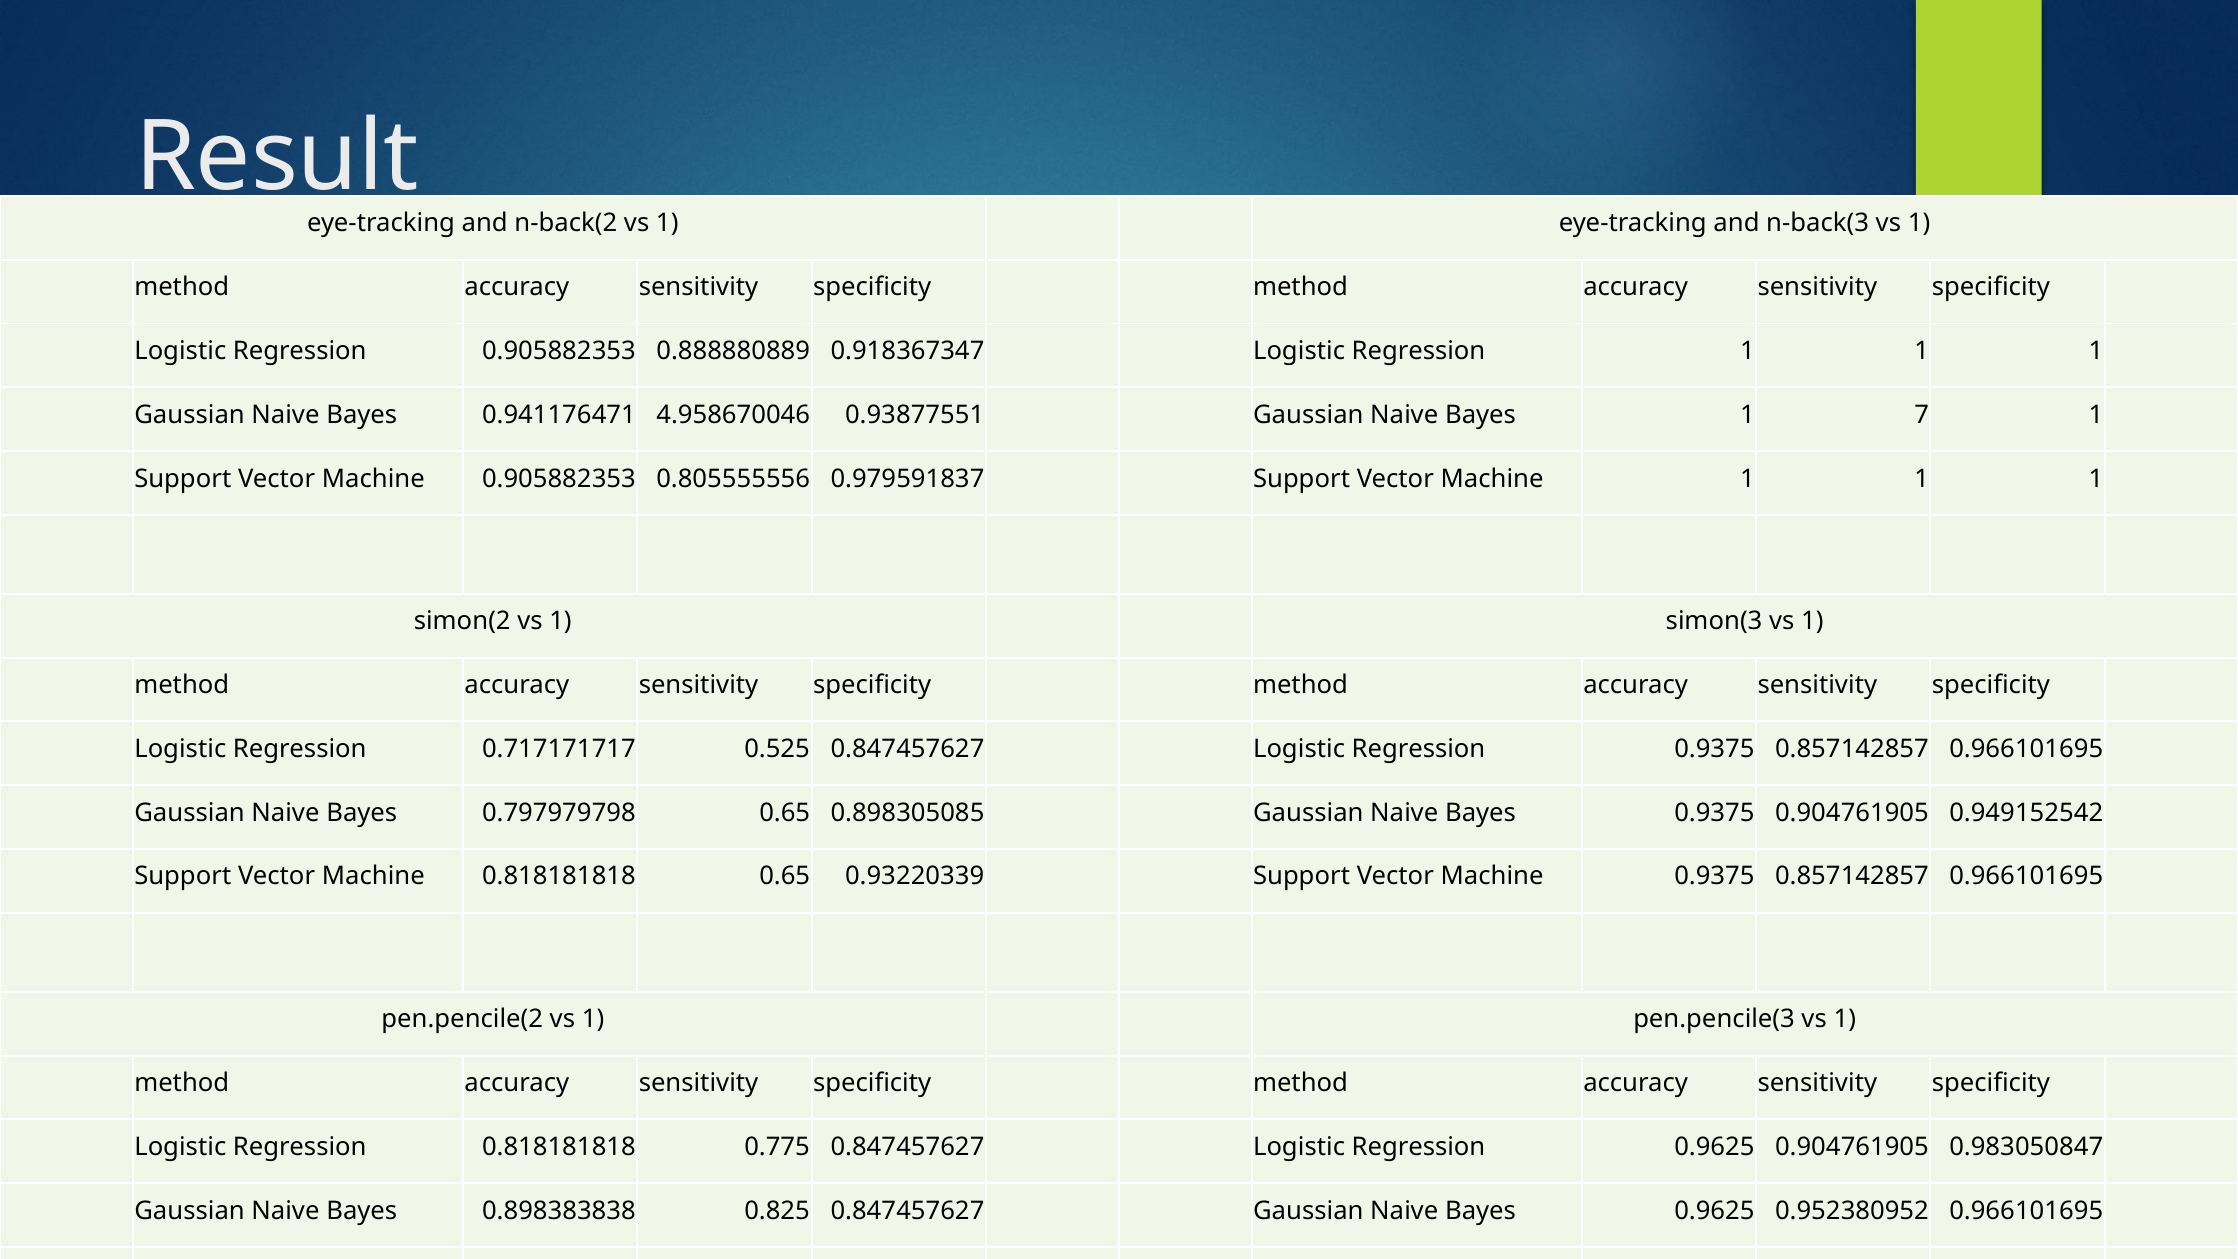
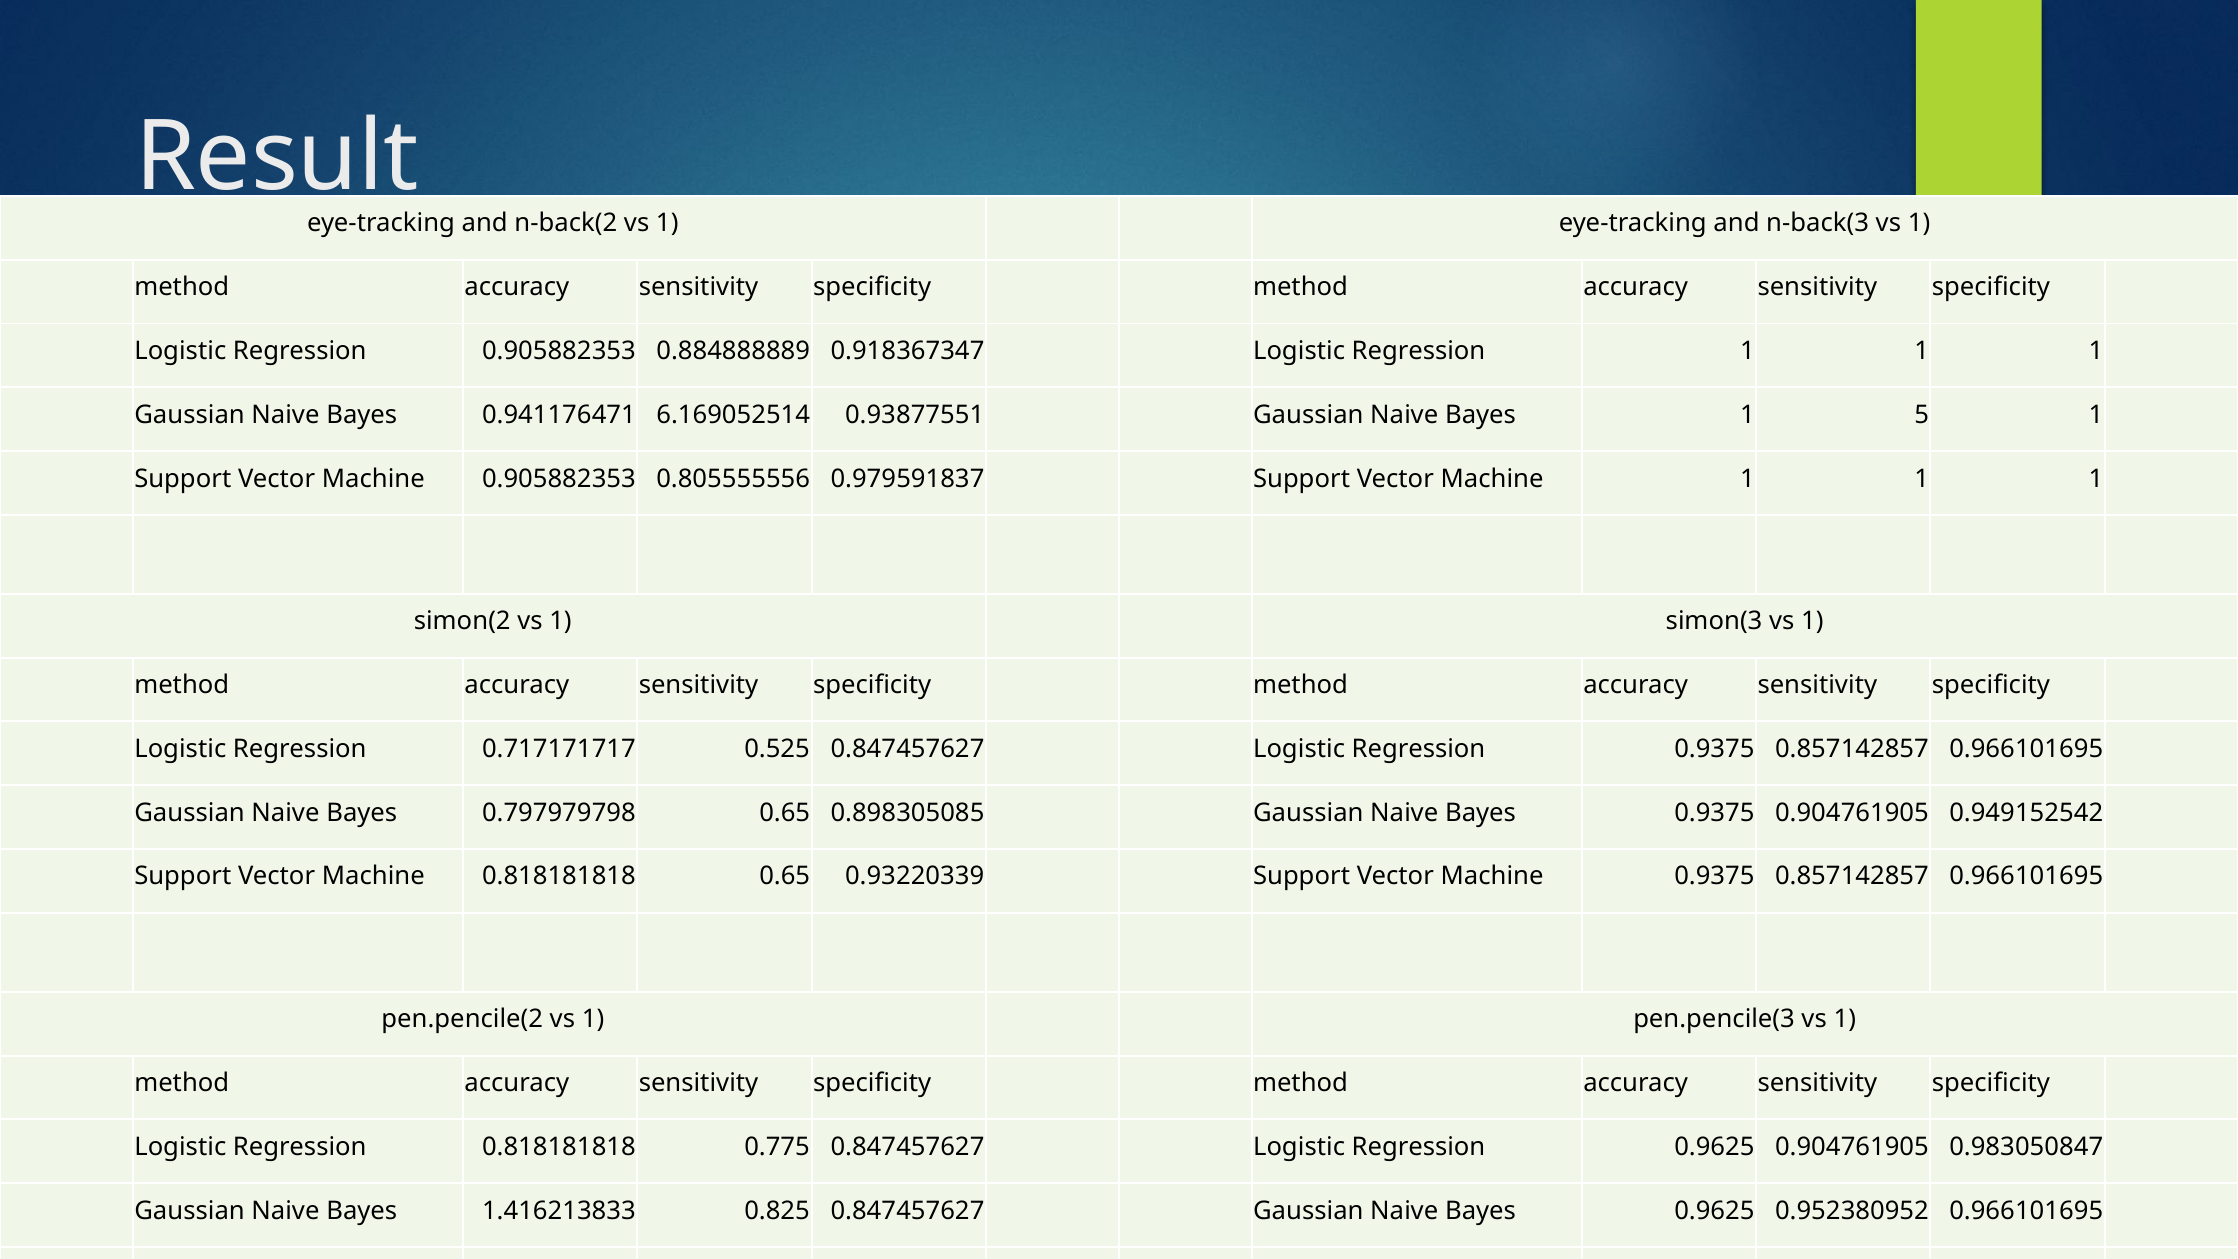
0.888880889: 0.888880889 -> 0.884888889 (733, 351)
4.958670046: 4.958670046 -> 6.169052514 (733, 415)
7: 7 -> 5 (1922, 415)
0.898383838: 0.898383838 -> 1.416213833 (559, 1210)
